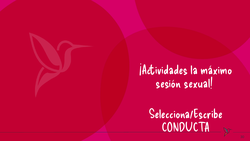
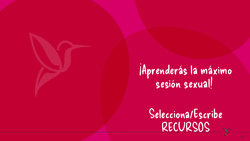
¡Actividades: ¡Actividades -> ¡Aprenderás (164, 70)
CONDUCTA: CONDUCTA -> RECURSOS (186, 127)
